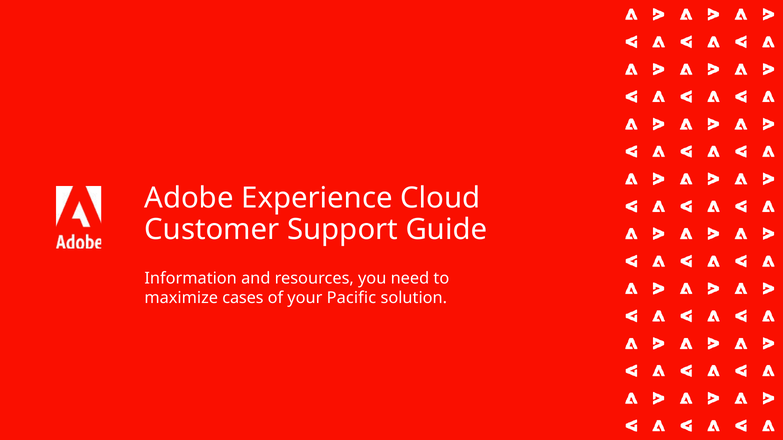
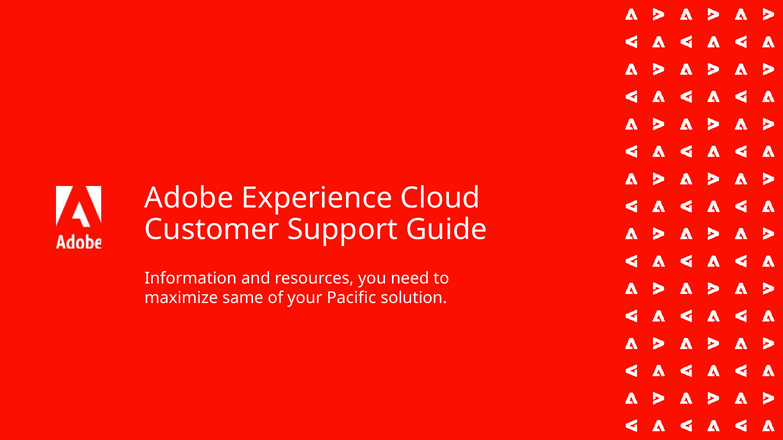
cases: cases -> same (243, 298)
